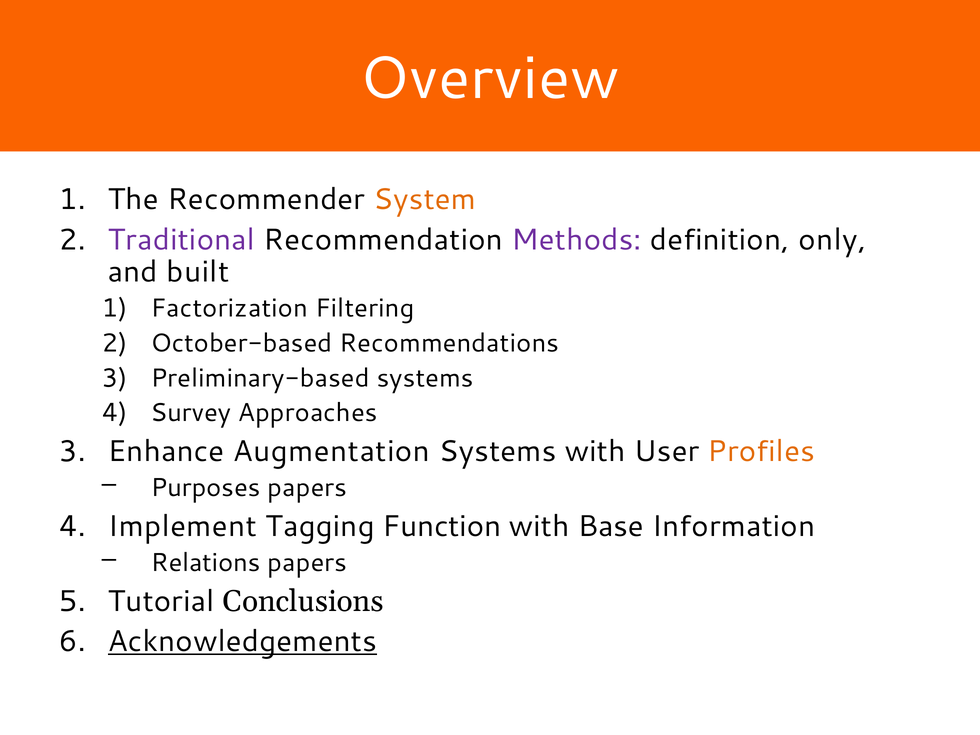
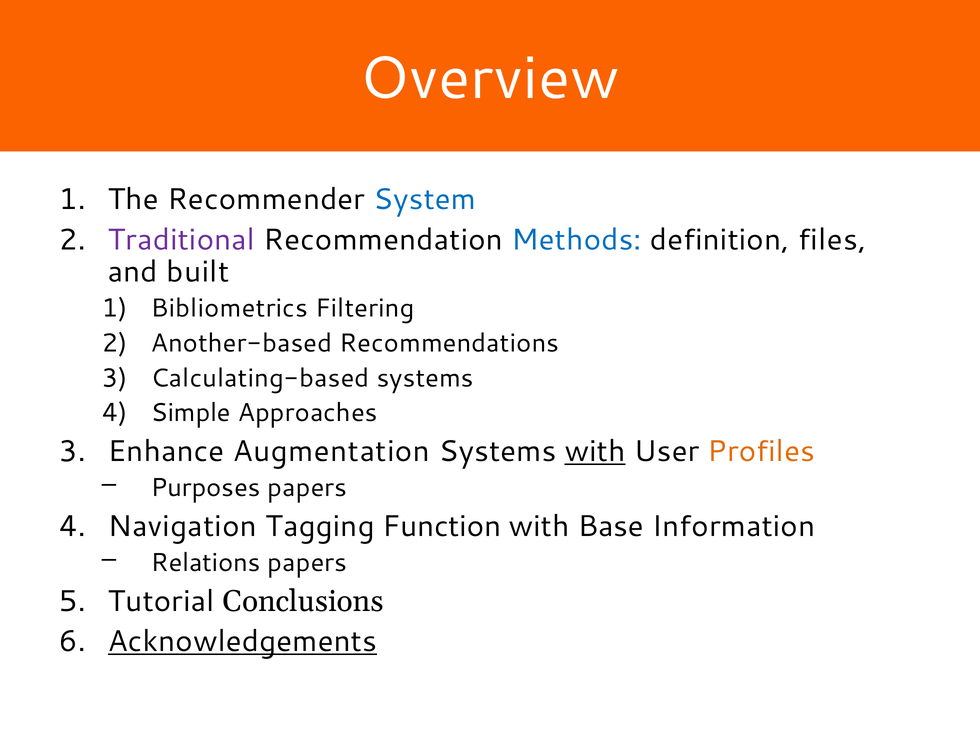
System colour: orange -> blue (425, 200)
Methods colour: purple -> blue (576, 240)
only: only -> files (832, 240)
Factorization: Factorization -> Bibliometrics (229, 308)
October-based: October-based -> Another-based (241, 343)
Preliminary-based: Preliminary-based -> Calculating-based (260, 378)
Survey: Survey -> Simple (191, 413)
with underline: none -> present (595, 451)
Implement: Implement -> Navigation (182, 526)
